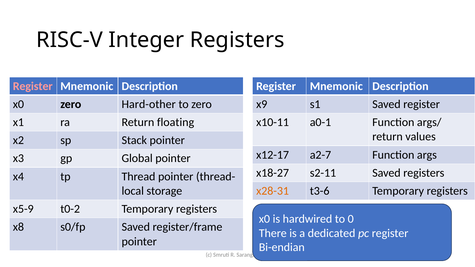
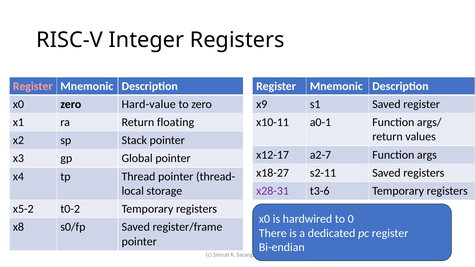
Hard-other: Hard-other -> Hard-value (149, 104)
x28-31 colour: orange -> purple (273, 191)
x5-9: x5-9 -> x5-2 (23, 209)
